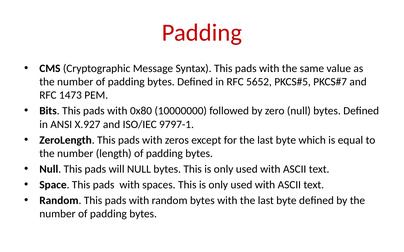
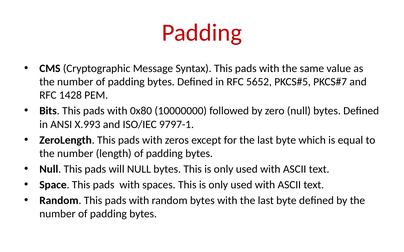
1473: 1473 -> 1428 (70, 95)
X.927: X.927 -> X.993 (88, 125)
